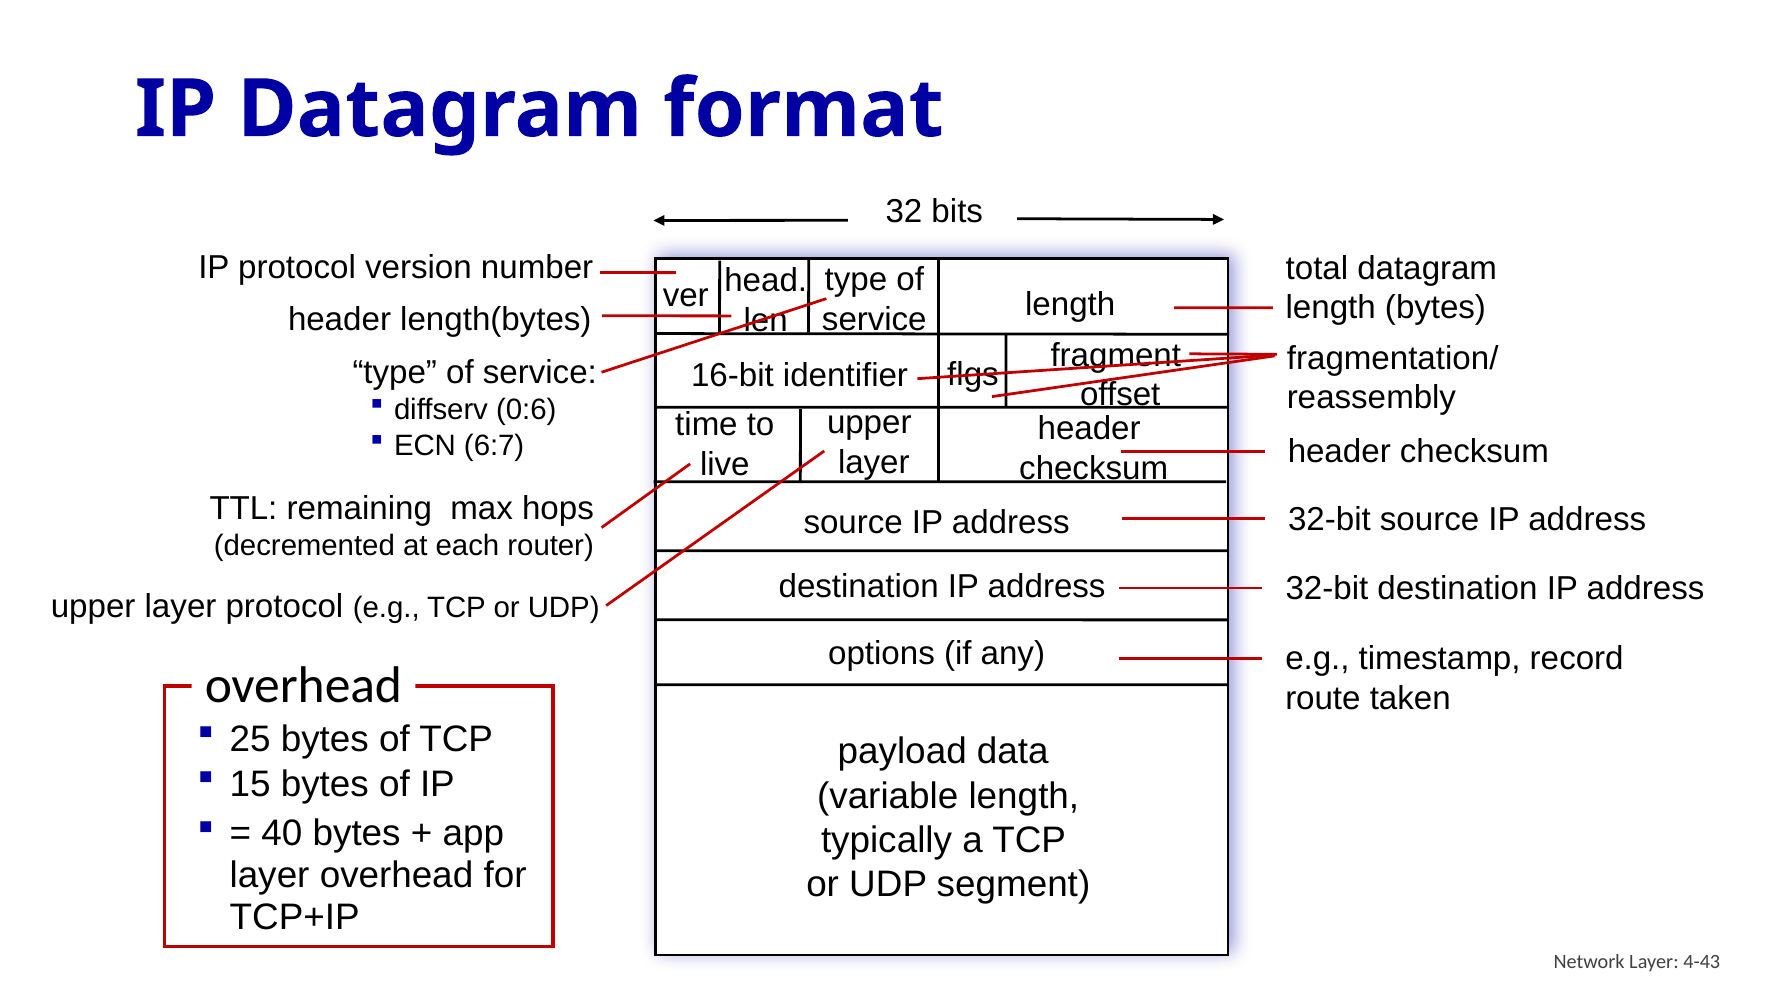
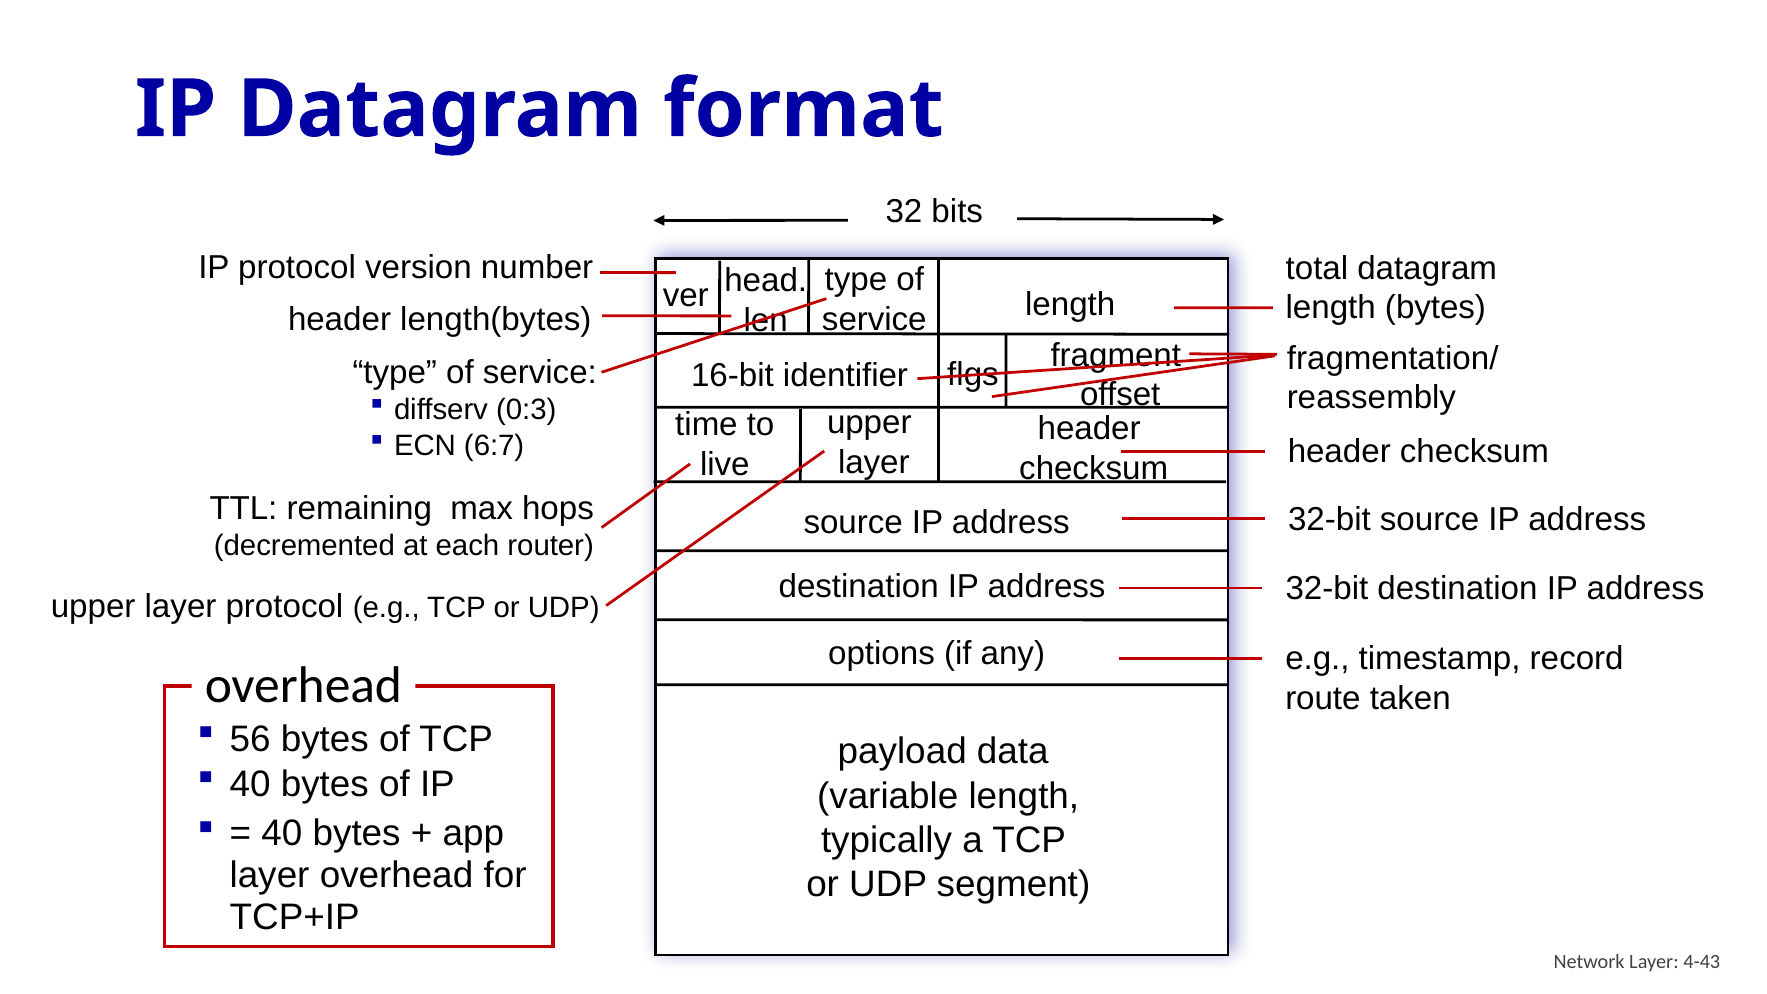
0:6: 0:6 -> 0:3 (526, 410)
25: 25 -> 56 (250, 740)
15: 15 -> 40 (250, 784)
